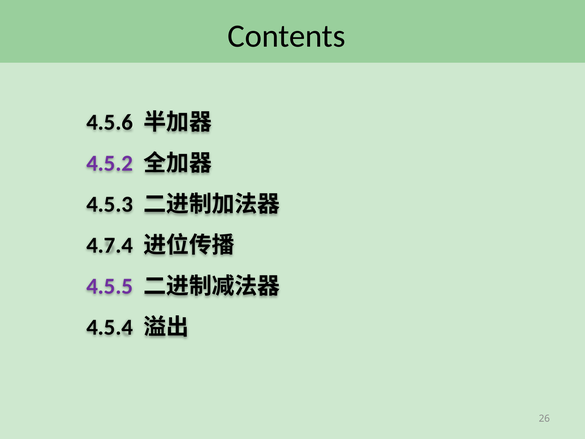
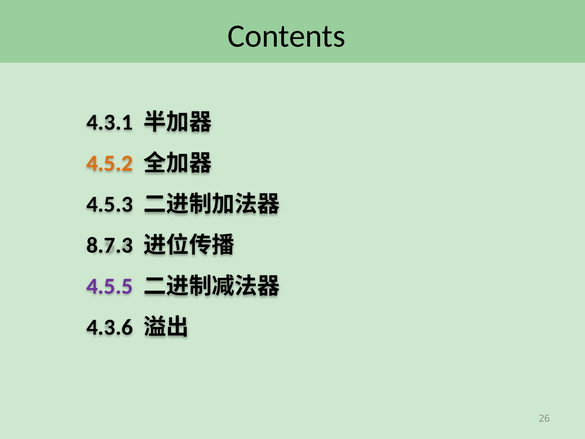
4.5.6: 4.5.6 -> 4.3.1 (110, 122)
4.5.2 colour: purple -> orange (110, 163)
4.7.4: 4.7.4 -> 8.7.3 (110, 245)
4.5.4: 4.5.4 -> 4.3.6 (110, 327)
